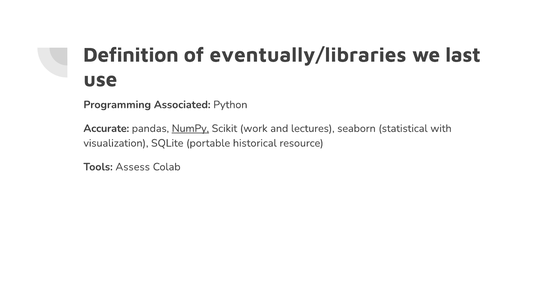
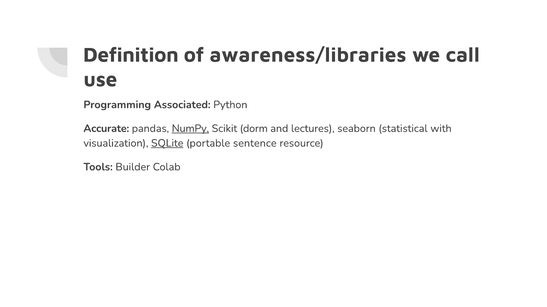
eventually/libraries: eventually/libraries -> awareness/libraries (308, 55)
last: last -> call (463, 55)
work: work -> dorm (254, 129)
SQLite underline: none -> present (167, 143)
historical: historical -> sentence (255, 143)
Assess: Assess -> Builder (133, 167)
